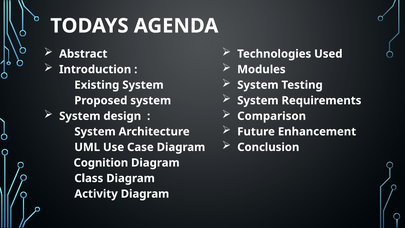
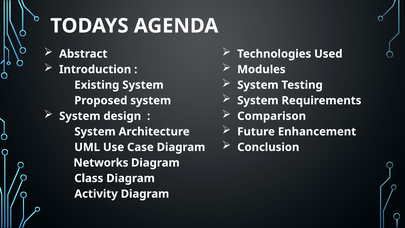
Cognition: Cognition -> Networks (101, 163)
